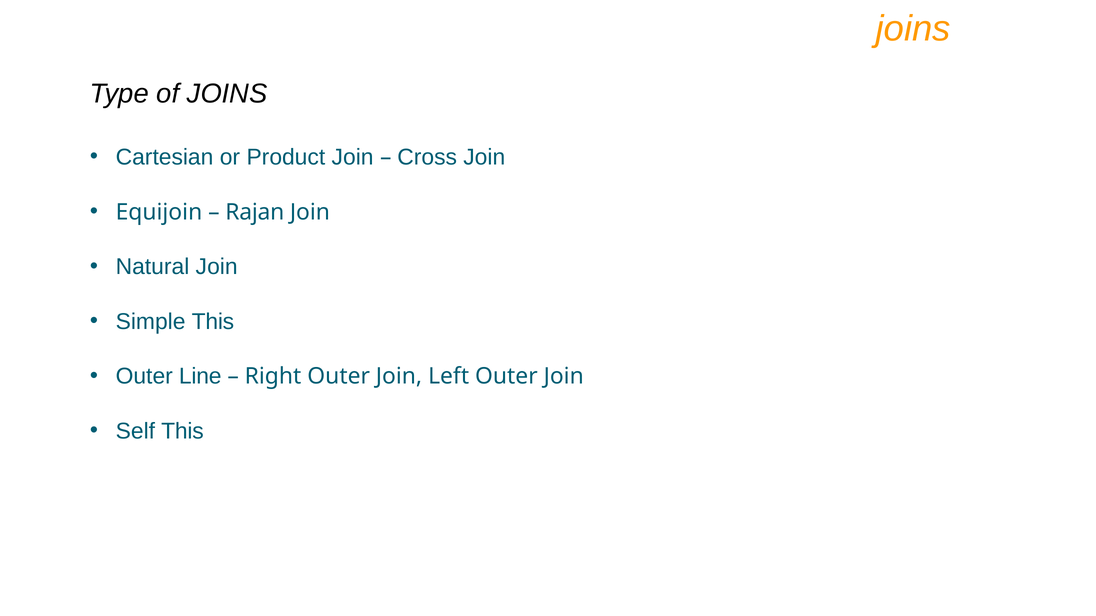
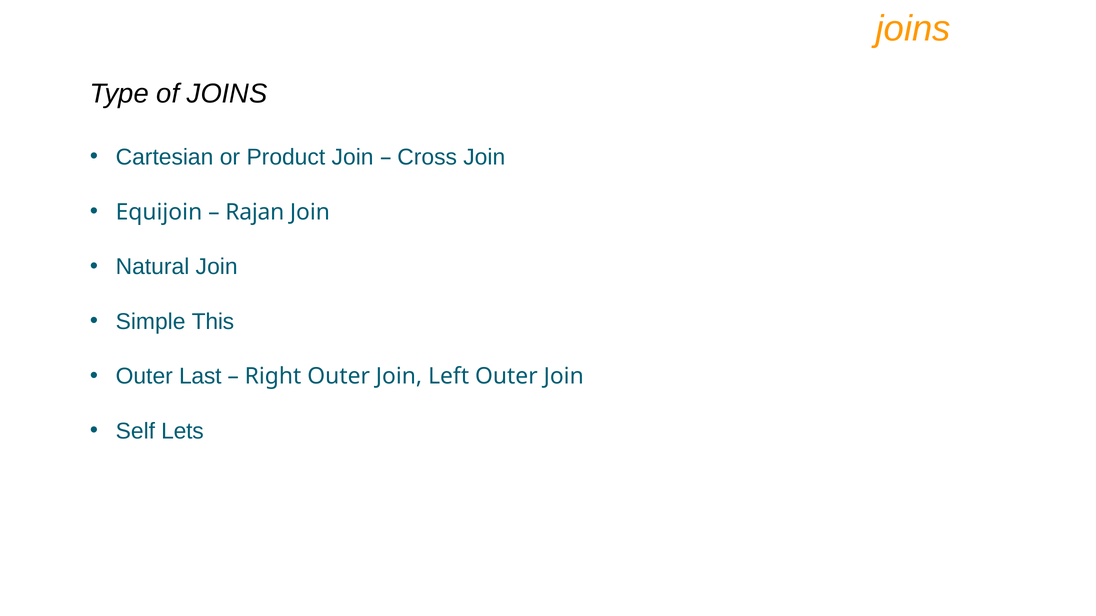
Line: Line -> Last (200, 377)
Self This: This -> Lets (182, 431)
